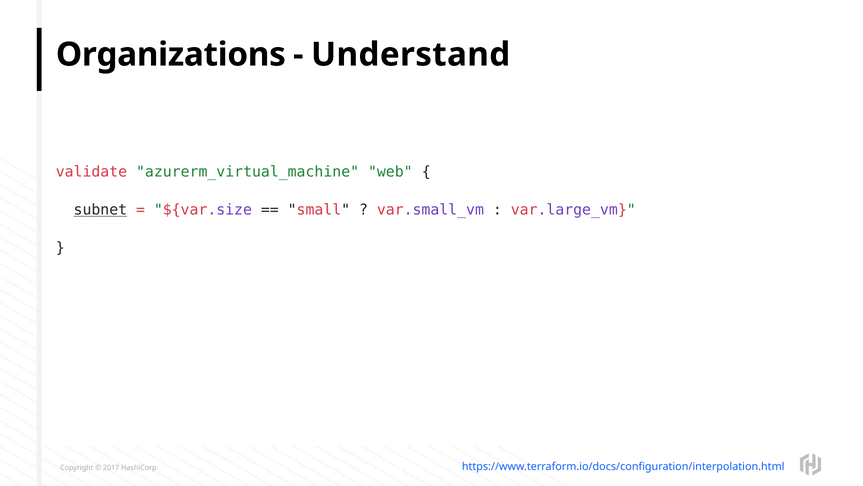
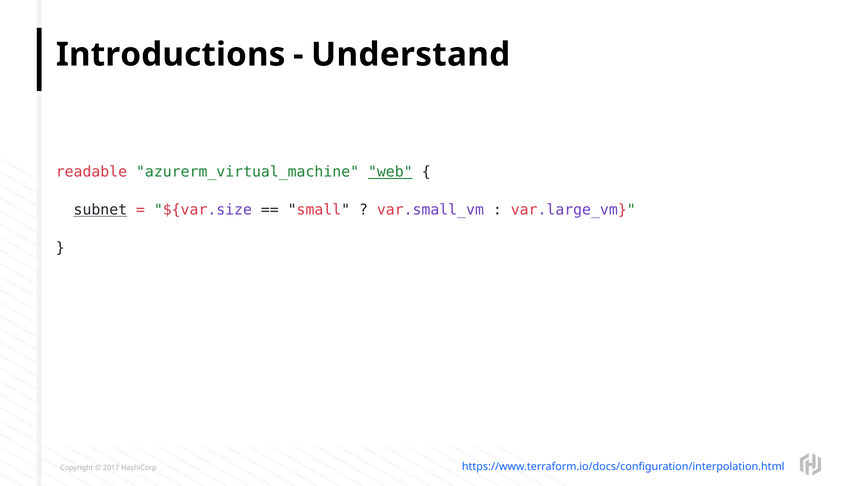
Organizations: Organizations -> Introductions (171, 55)
validate: validate -> readable (91, 172)
web underline: none -> present (390, 172)
